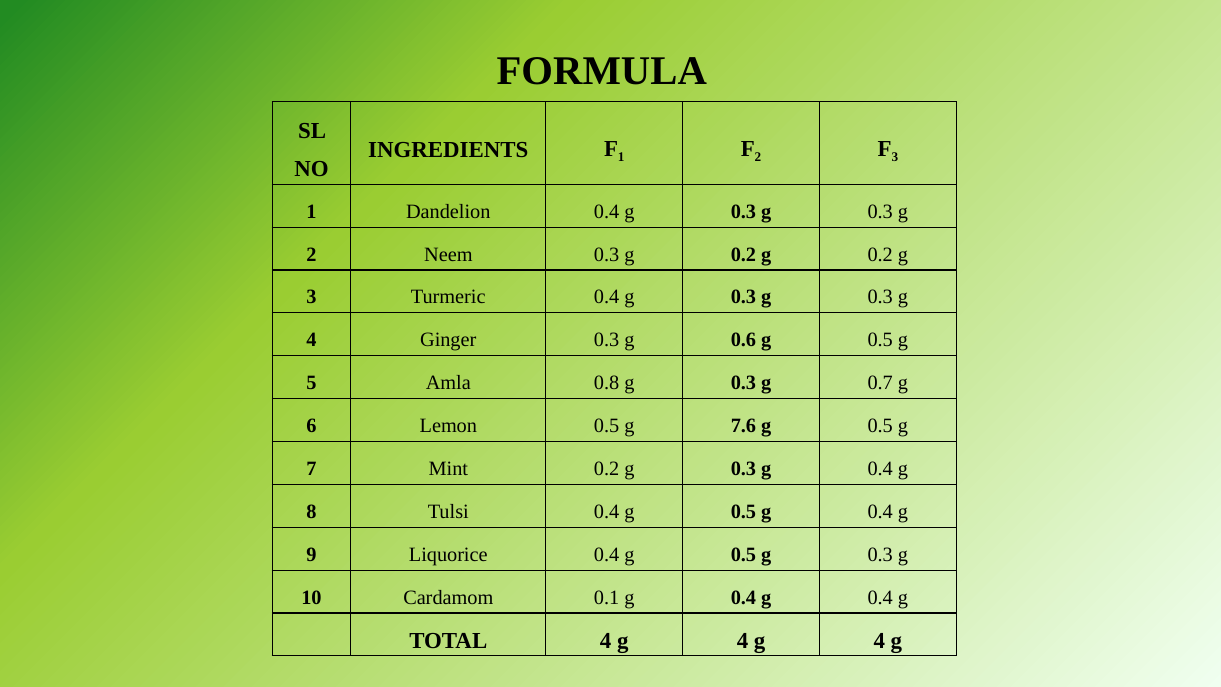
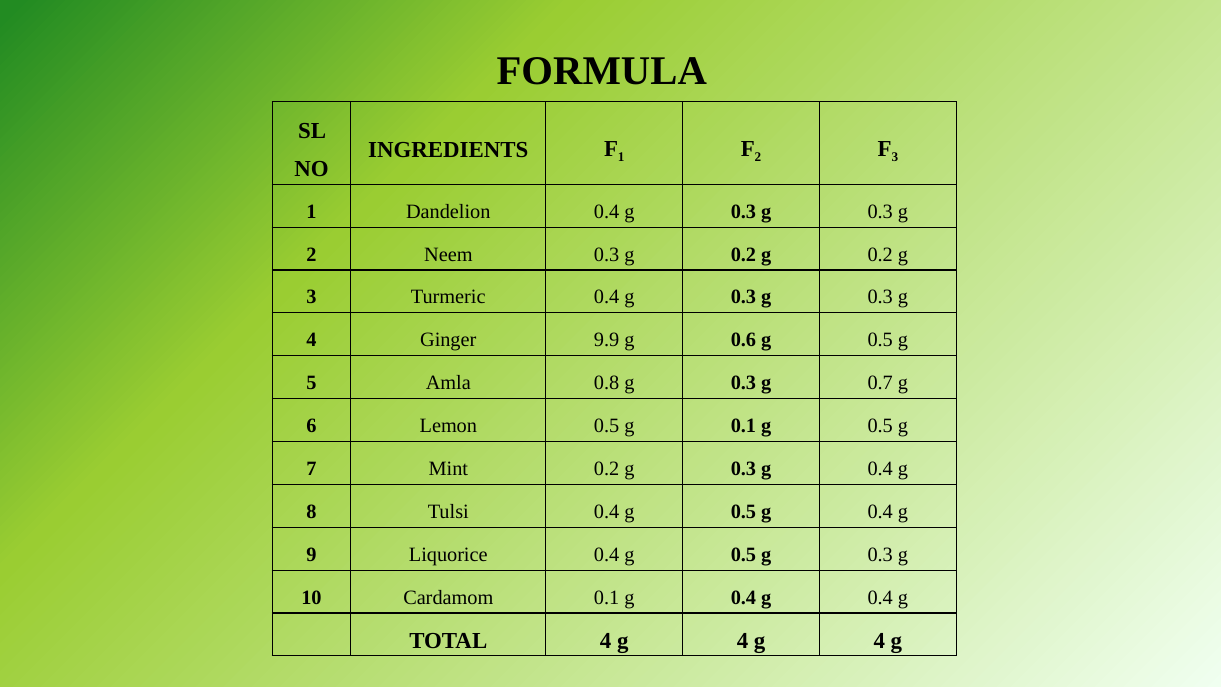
Ginger 0.3: 0.3 -> 9.9 (607, 340)
g 7.6: 7.6 -> 0.1 (743, 426)
